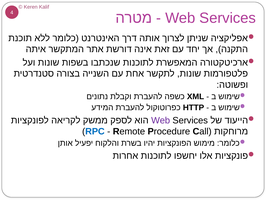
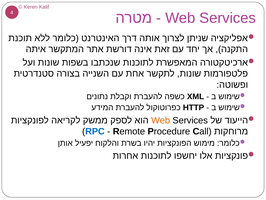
Web colour: purple -> orange (161, 120)
